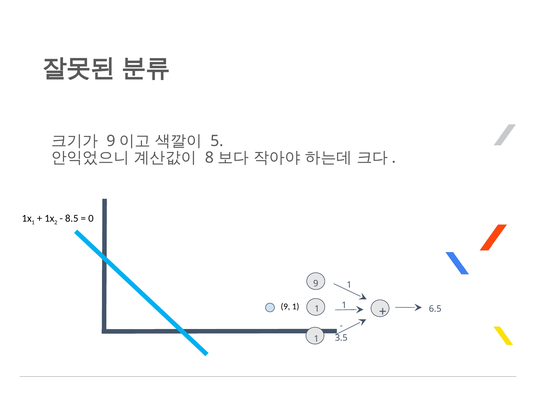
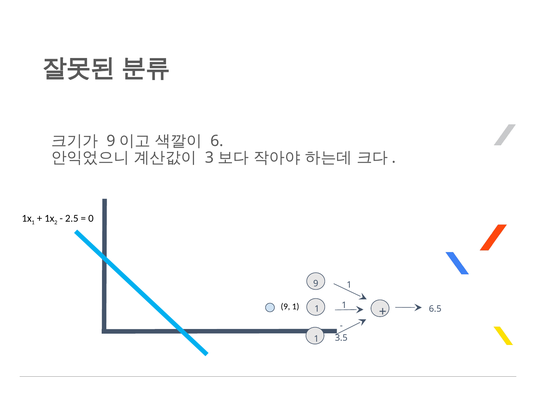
5: 5 -> 6 (217, 141)
8: 8 -> 3 (209, 158)
8.5: 8.5 -> 2.5 (72, 219)
